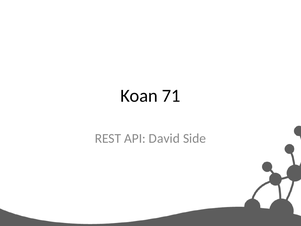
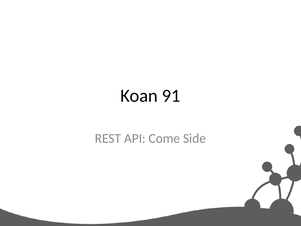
71: 71 -> 91 (171, 96)
David: David -> Come (164, 138)
